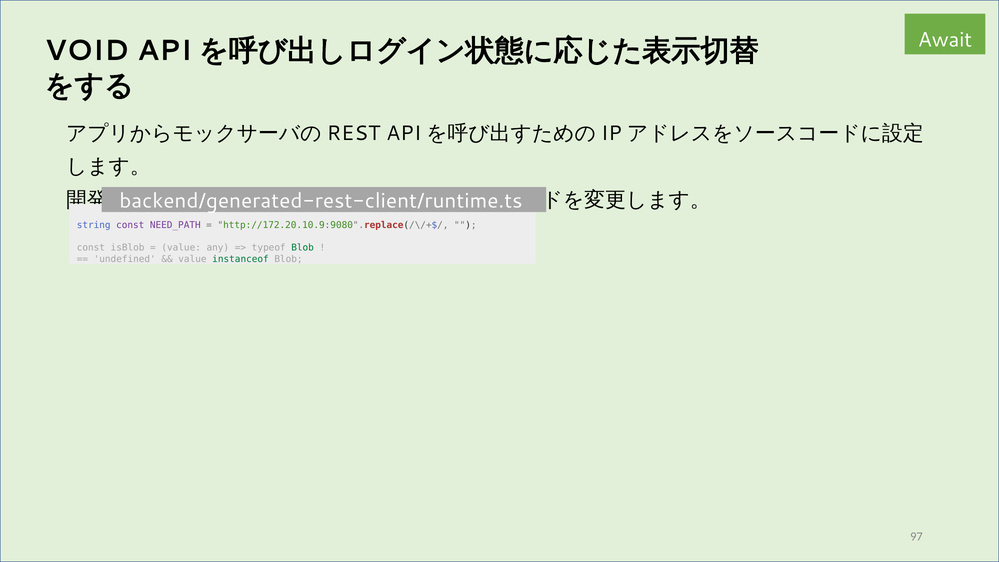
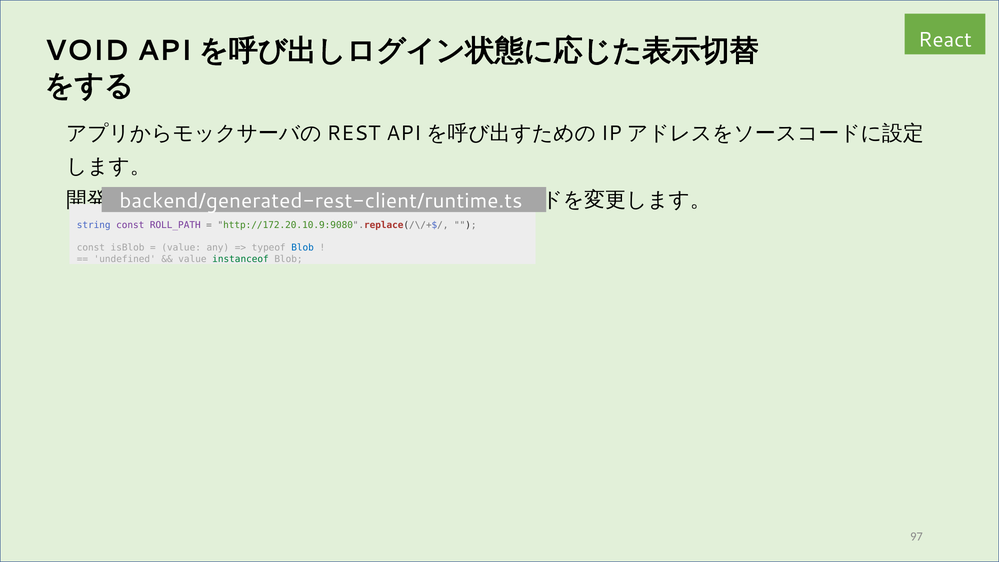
Await: Await -> React (945, 40)
NEED_PATH: NEED_PATH -> ROLL_PATH (175, 225)
Blob colour: green -> blue (303, 248)
